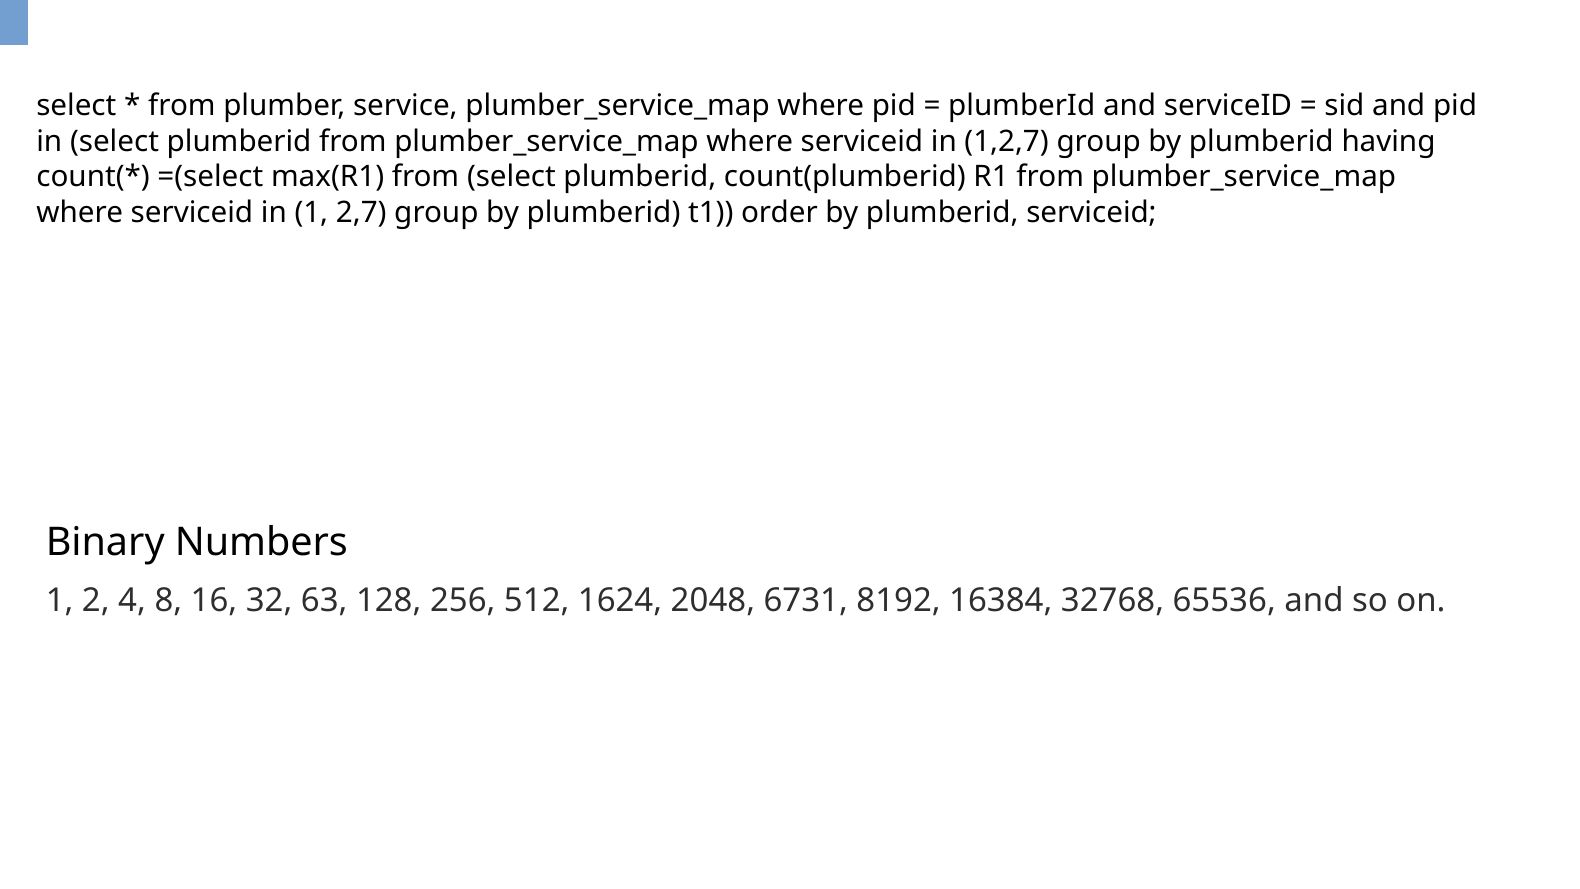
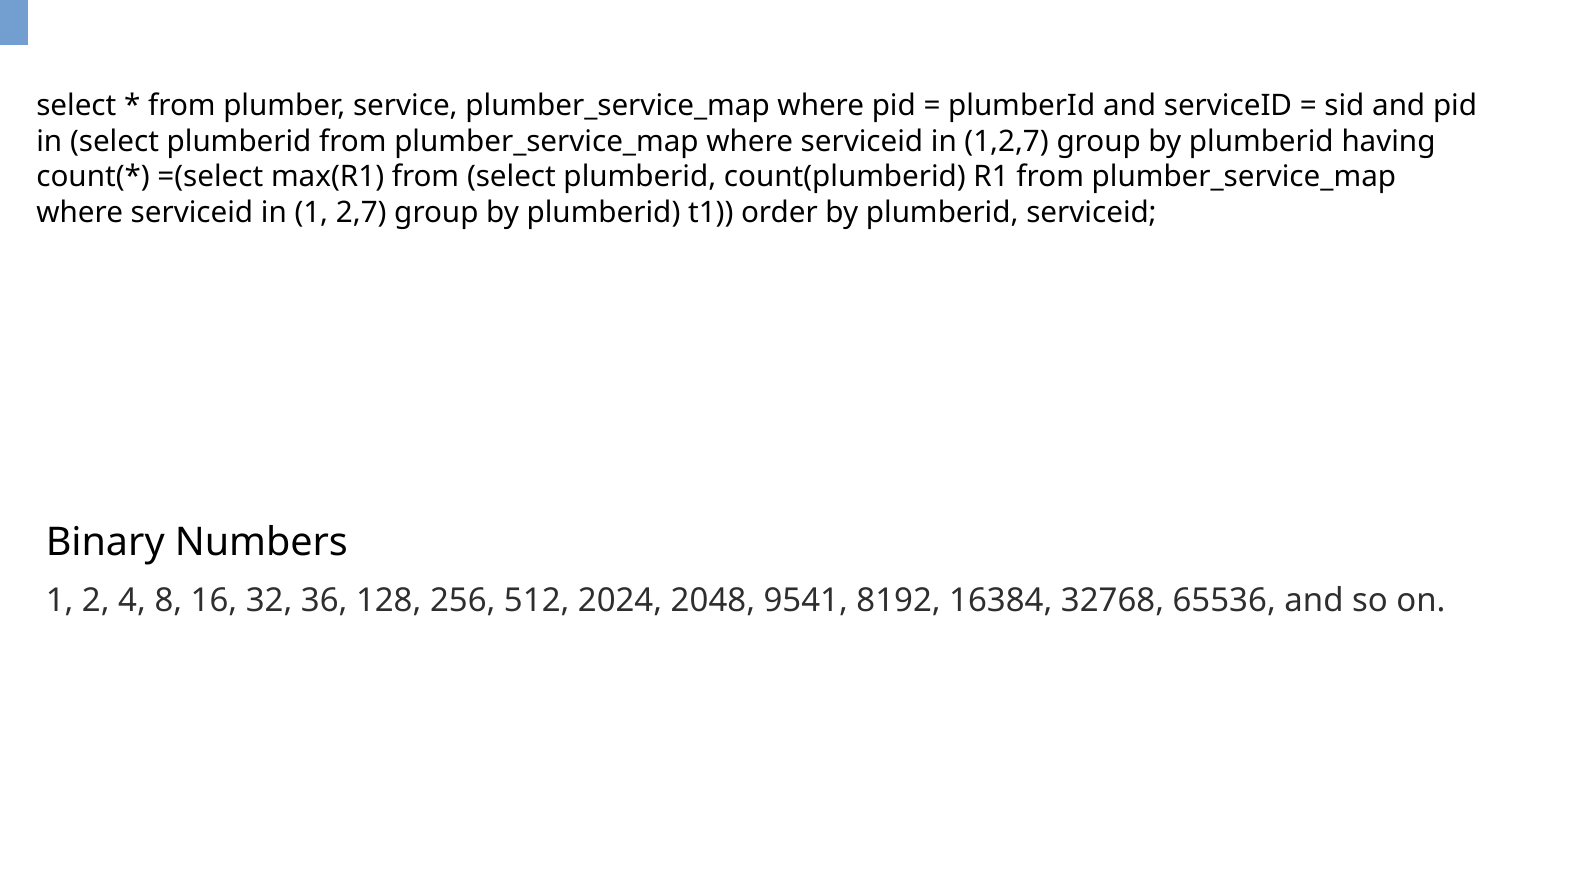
63: 63 -> 36 (324, 601)
1624: 1624 -> 2024 (620, 601)
6731: 6731 -> 9541 (806, 601)
